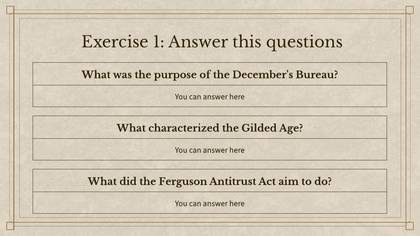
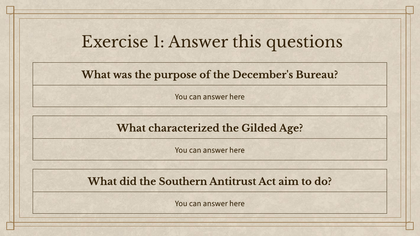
Ferguson: Ferguson -> Southern (183, 182)
